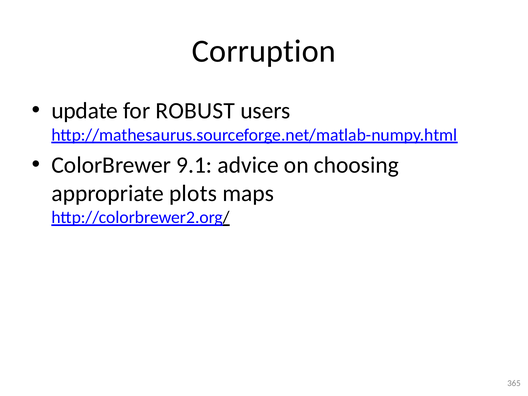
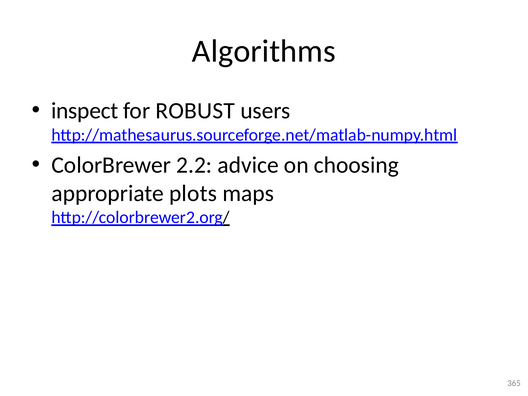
Corruption: Corruption -> Algorithms (264, 51)
update: update -> inspect (85, 111)
9.1: 9.1 -> 2.2 (194, 165)
